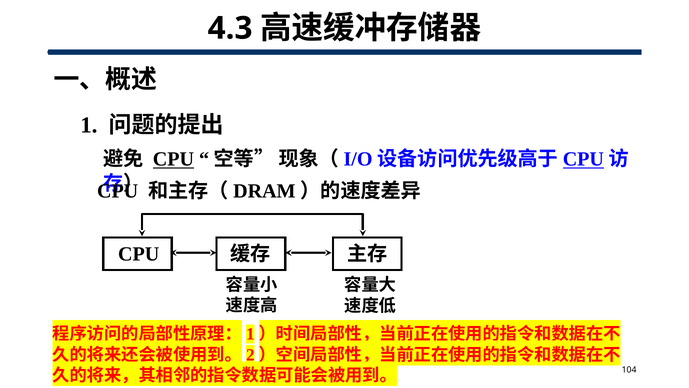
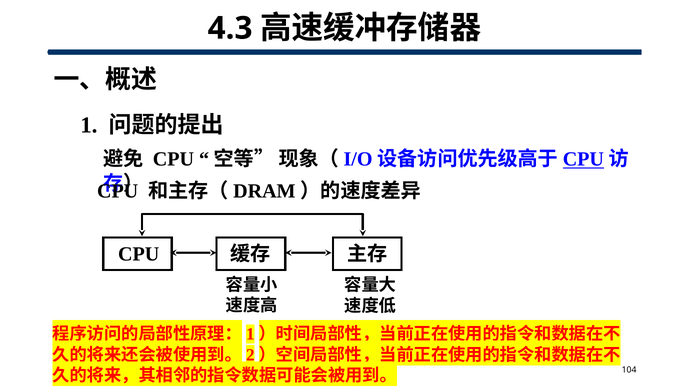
CPU underline: present -> none (173, 159)
